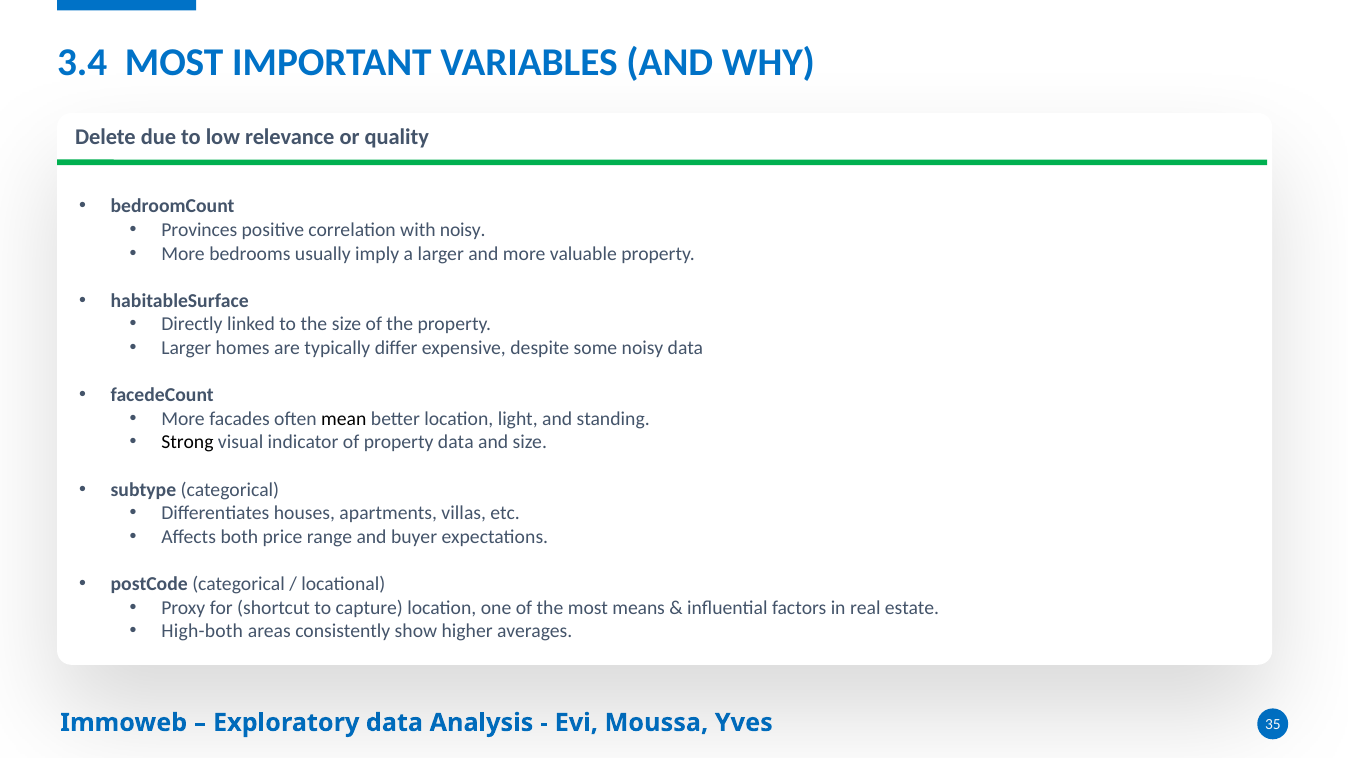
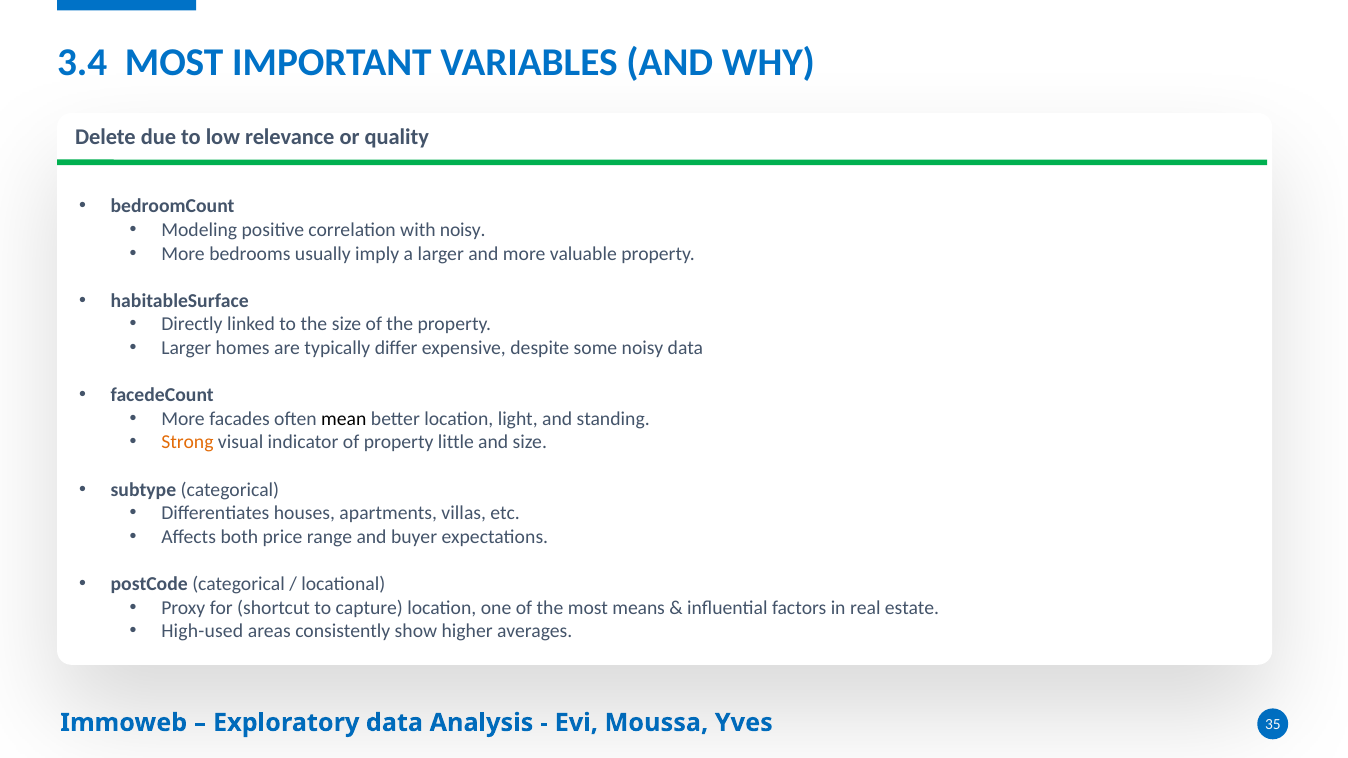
Provinces: Provinces -> Modeling (199, 230)
Strong colour: black -> orange (187, 443)
property data: data -> little (456, 443)
High-both: High-both -> High-used (202, 631)
